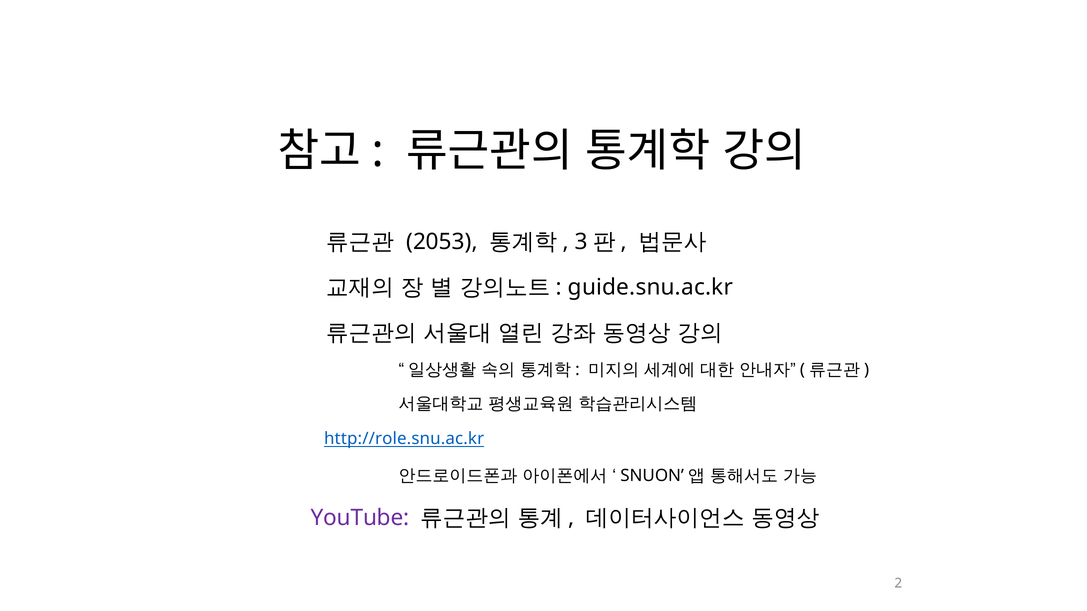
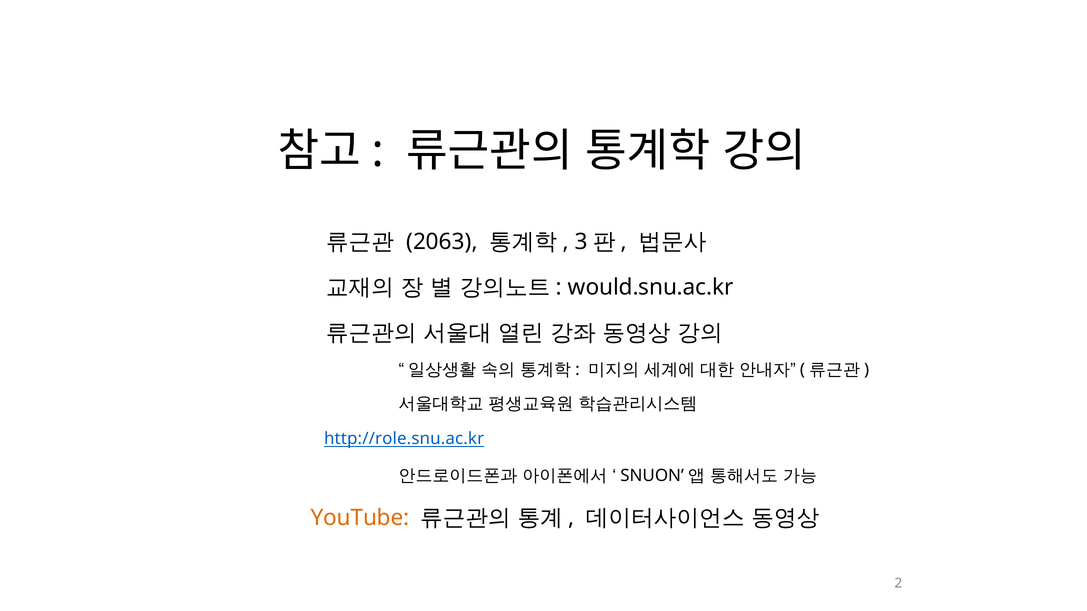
2053: 2053 -> 2063 (442, 242)
guide.snu.ac.kr: guide.snu.ac.kr -> would.snu.ac.kr (651, 287)
YouTube colour: purple -> orange (360, 518)
